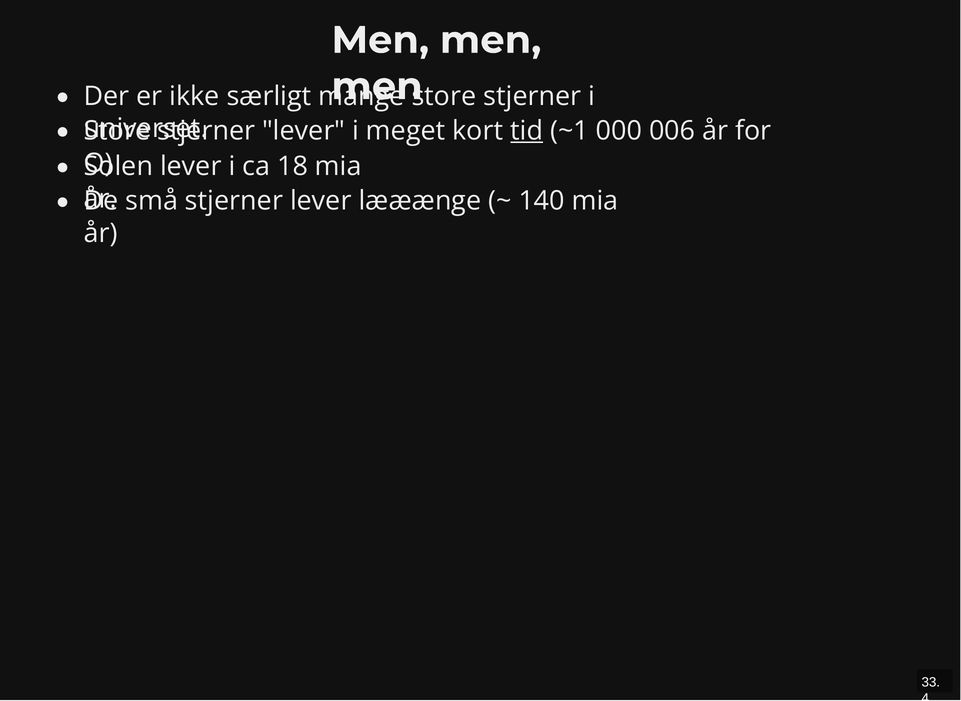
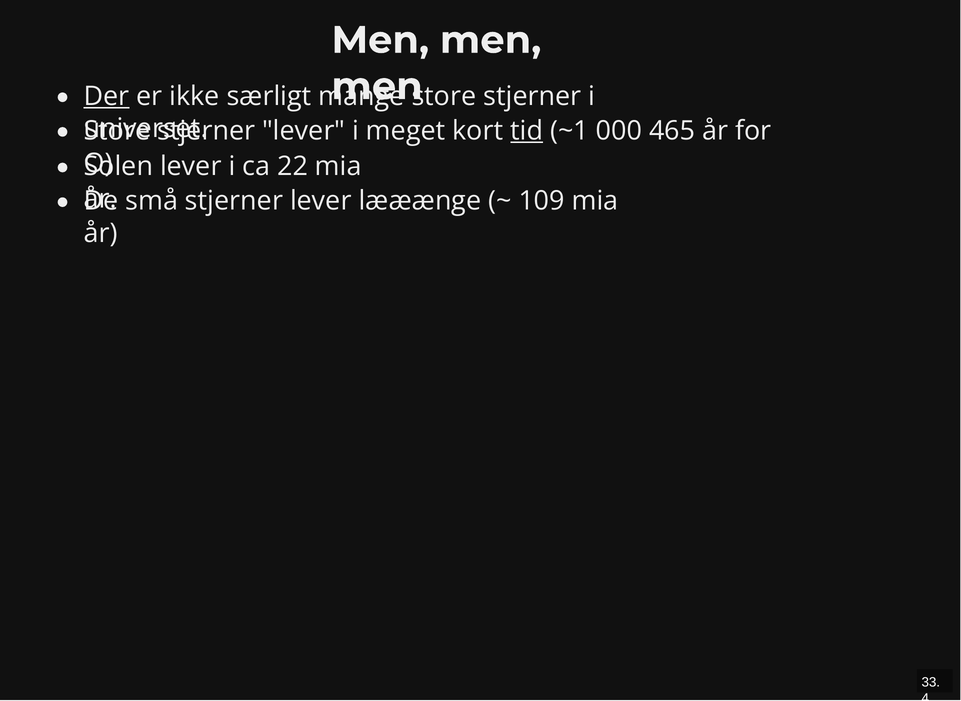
Der underline: none -> present (107, 96)
006: 006 -> 465 (672, 131)
18: 18 -> 22 (293, 166)
140: 140 -> 109 (542, 201)
